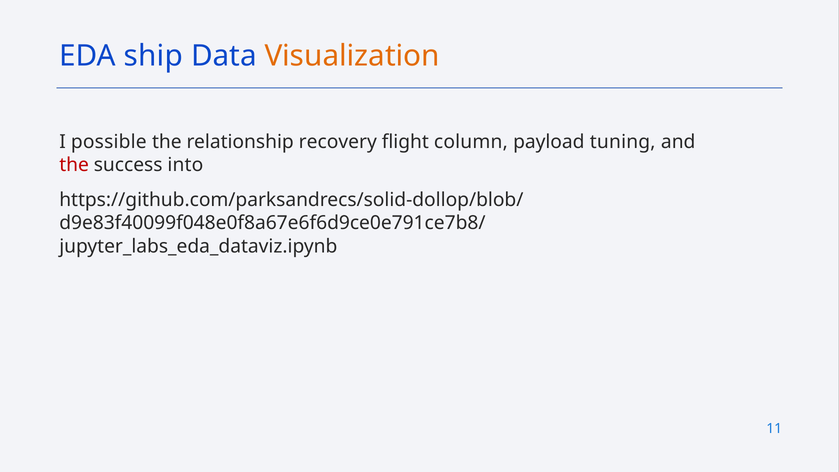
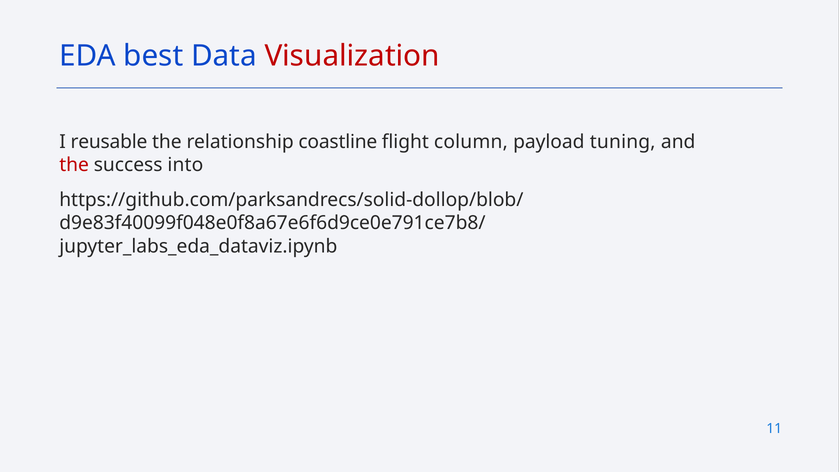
ship: ship -> best (153, 56)
Visualization colour: orange -> red (352, 56)
possible: possible -> reusable (109, 142)
recovery: recovery -> coastline (338, 142)
